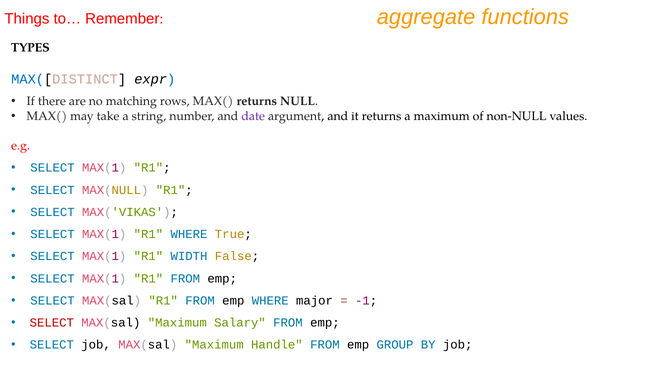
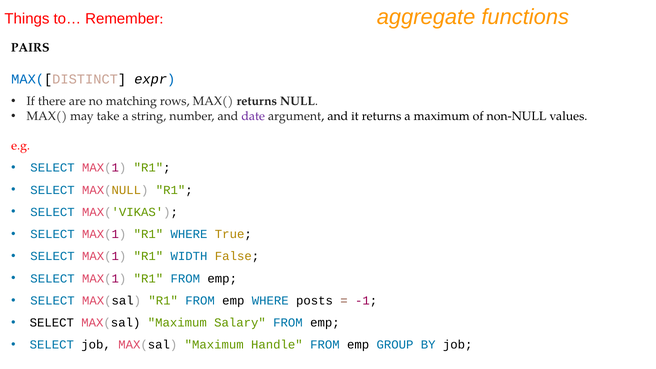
TYPES: TYPES -> PAIRS (30, 48)
major: major -> posts (314, 301)
SELECT colour: red -> black (52, 323)
